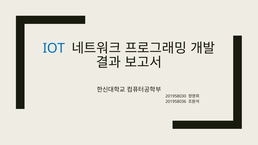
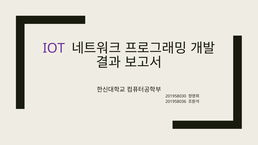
IOT colour: blue -> purple (54, 48)
